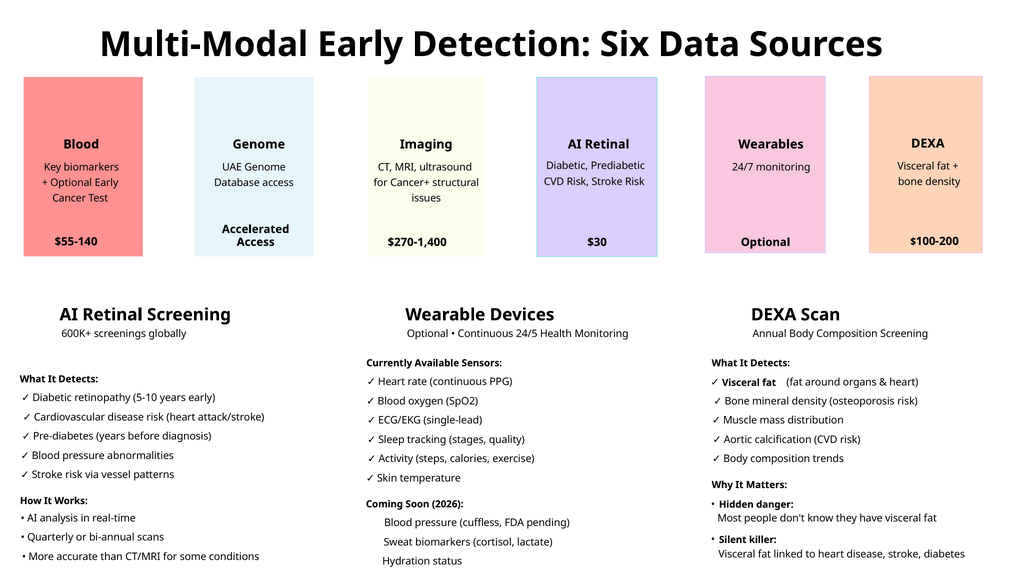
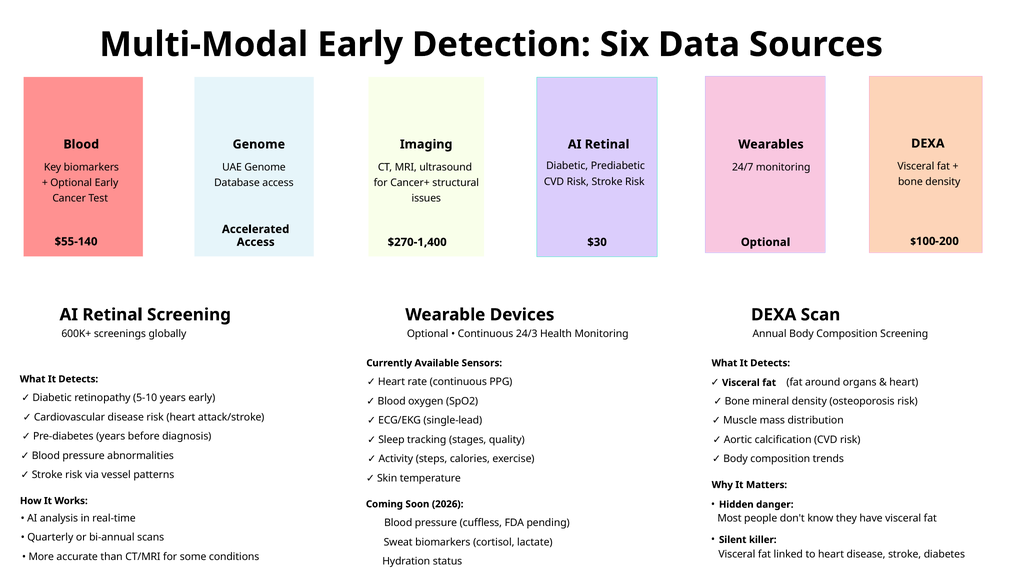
24/5: 24/5 -> 24/3 (527, 334)
